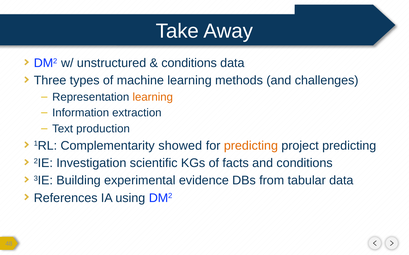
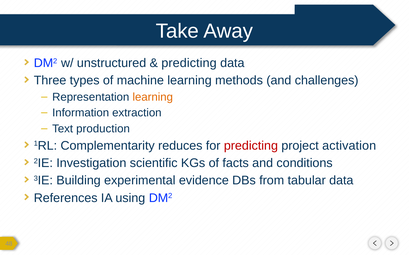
conditions: conditions -> predicting (189, 63)
showed: showed -> reduces (180, 146)
predicting colour: orange -> red (251, 146)
project predicting: predicting -> activation (349, 146)
